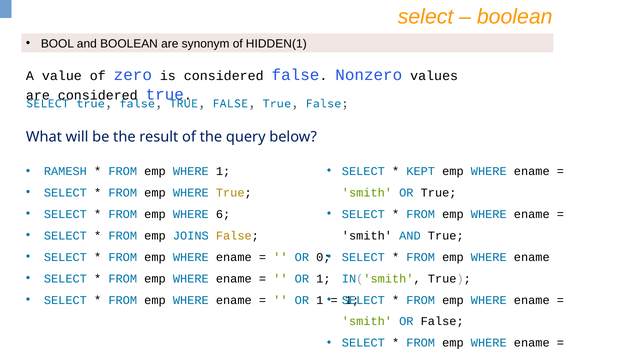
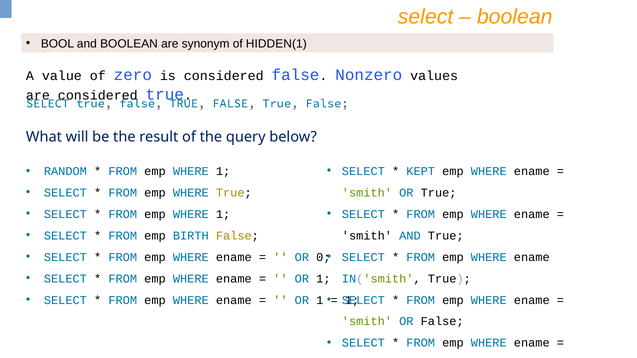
RAMESH: RAMESH -> RANDOM (65, 171)
6: 6 -> 1 (223, 214)
JOINS: JOINS -> BIRTH (191, 236)
